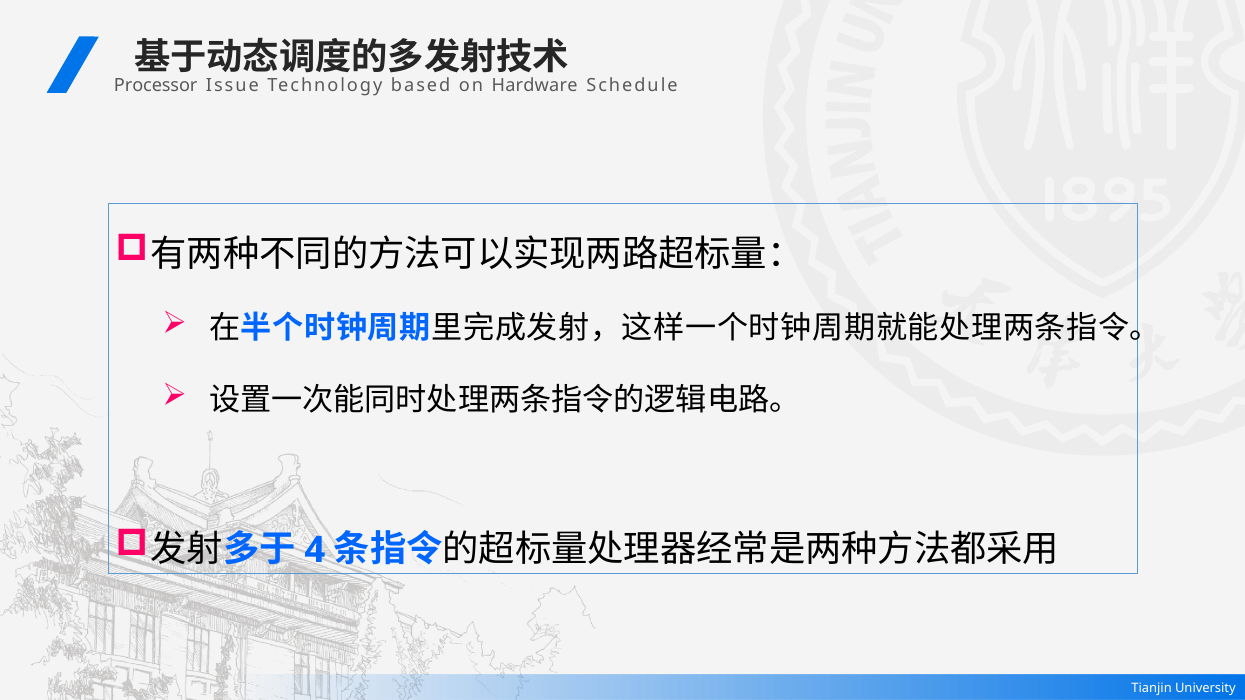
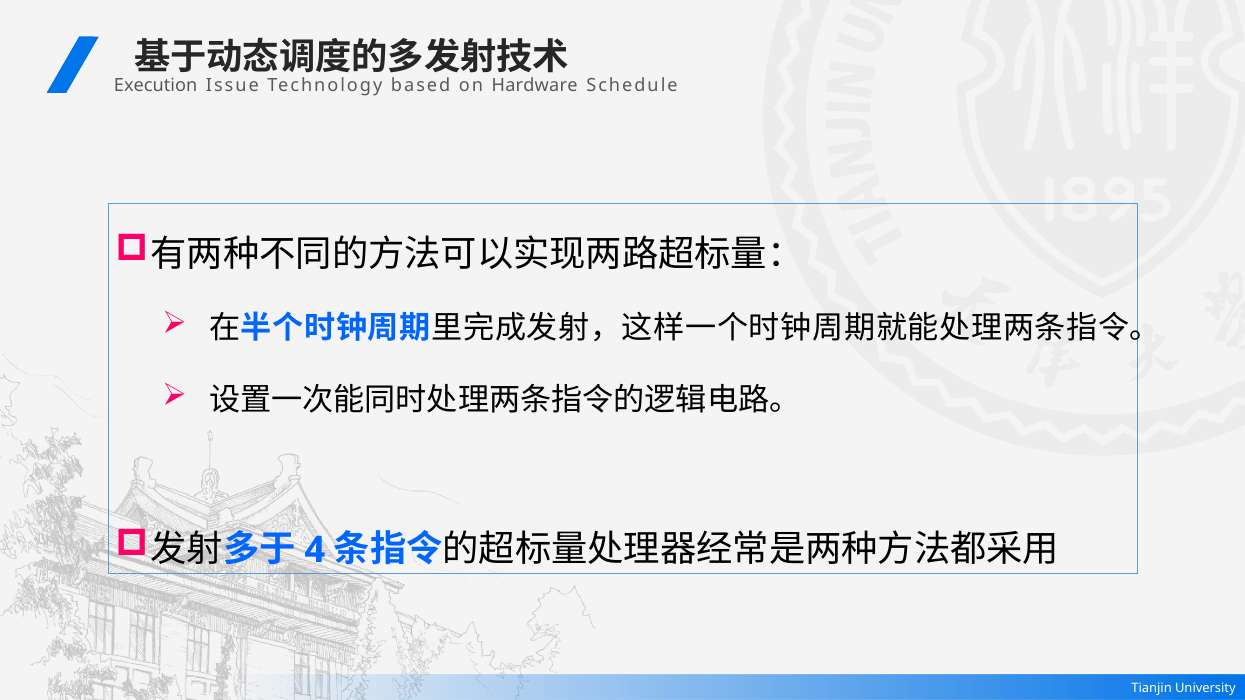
Processor: Processor -> Execution (156, 86)
